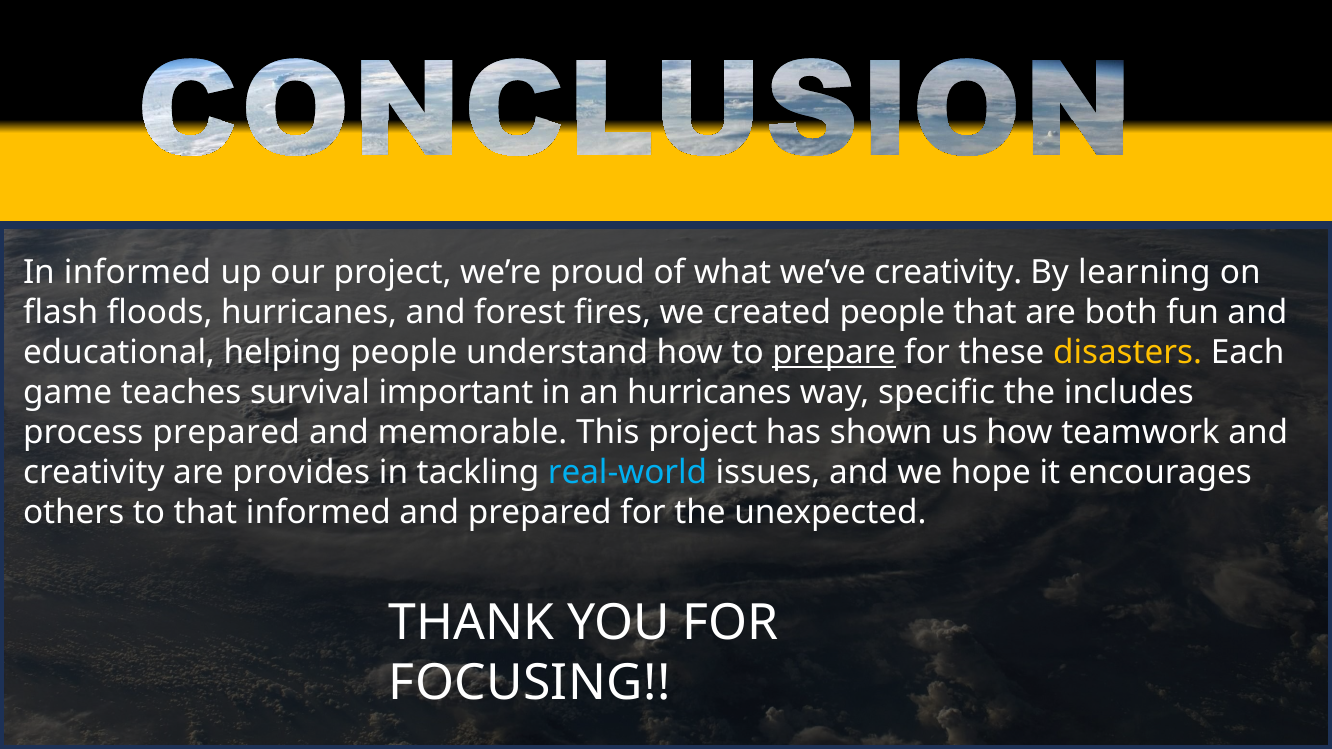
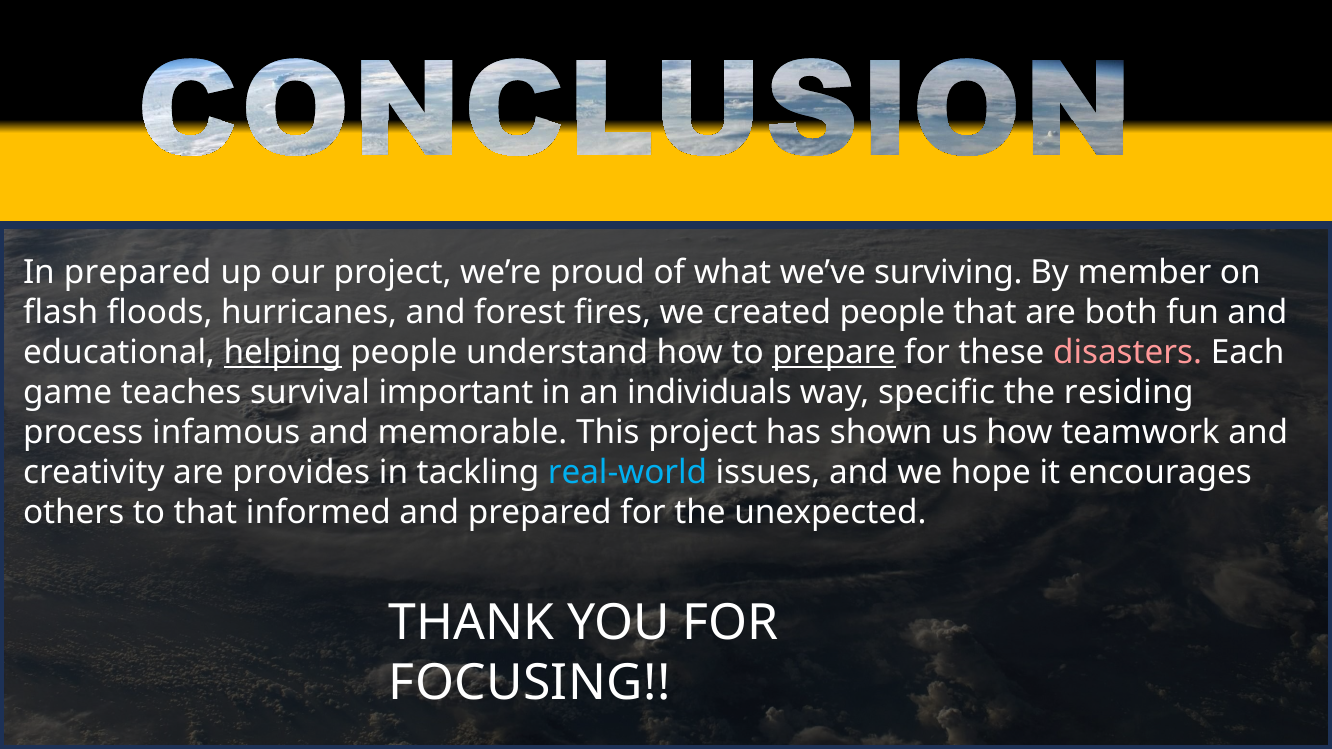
In informed: informed -> prepared (138, 272)
we’ve creativity: creativity -> surviving (948, 272)
learning: learning -> member (1145, 272)
helping underline: none -> present (283, 352)
disasters colour: yellow -> pink (1128, 352)
an hurricanes: hurricanes -> individuals (709, 392)
includes: includes -> residing (1129, 392)
process prepared: prepared -> infamous (226, 432)
